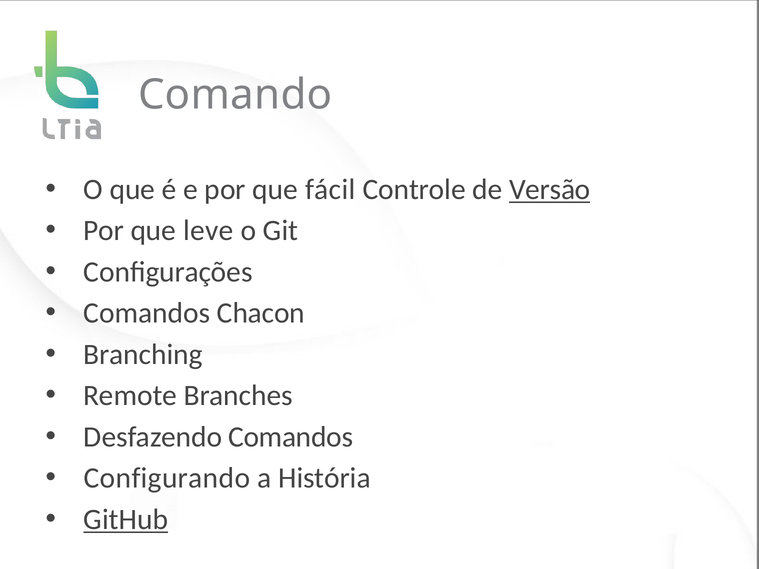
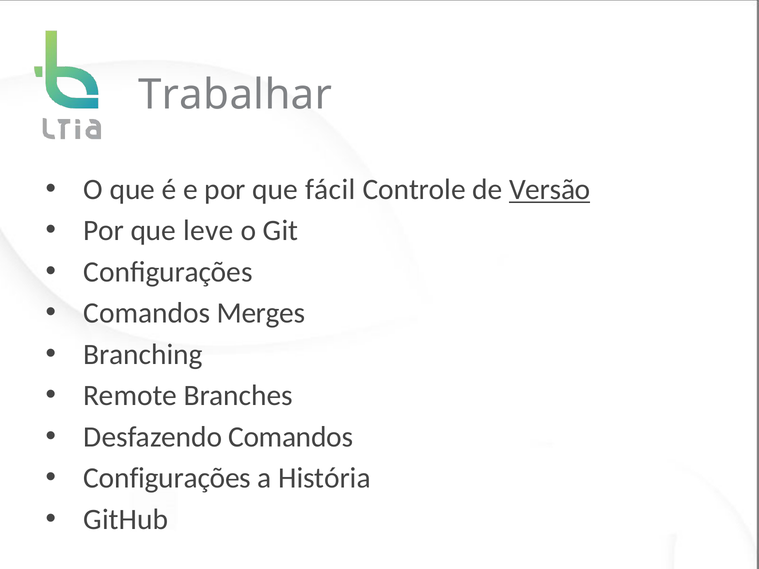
Comando: Comando -> Trabalhar (235, 95)
Chacon: Chacon -> Merges (261, 313)
Configurando: Configurando -> Configurações (167, 478)
GitHub underline: present -> none (126, 520)
